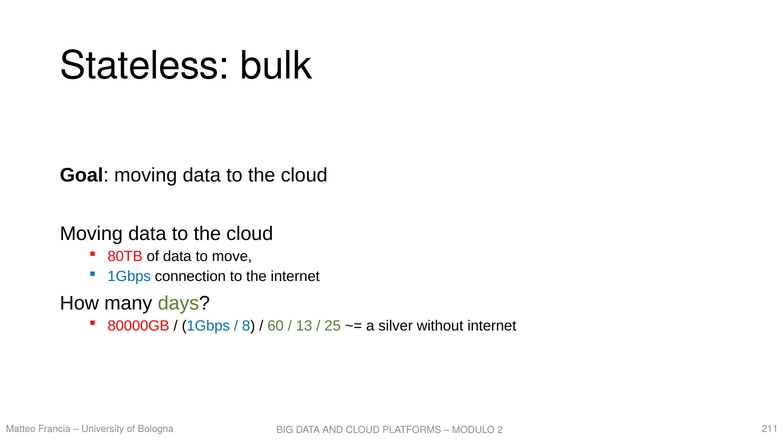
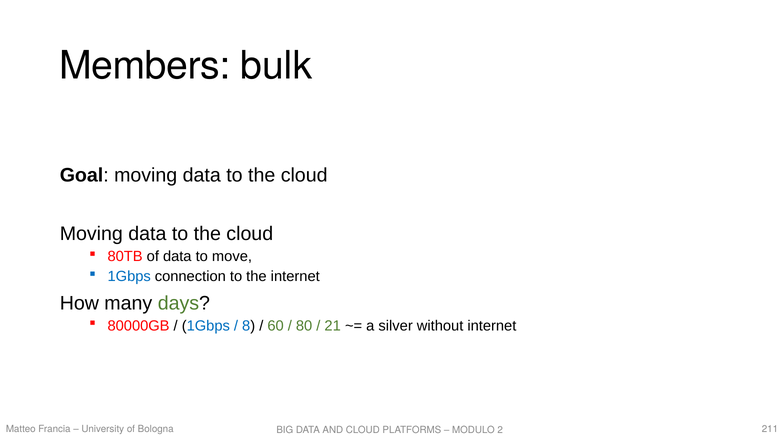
Stateless: Stateless -> Members (145, 66)
13: 13 -> 80 (304, 326)
25: 25 -> 21 (333, 326)
